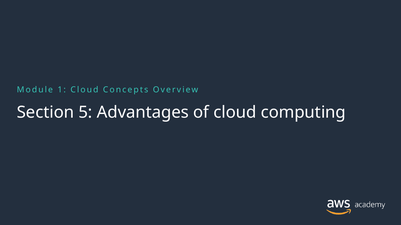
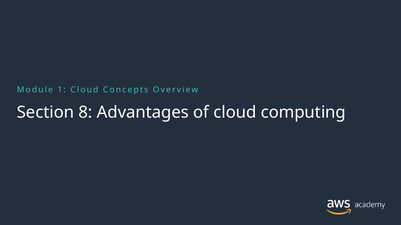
5: 5 -> 8 (85, 113)
